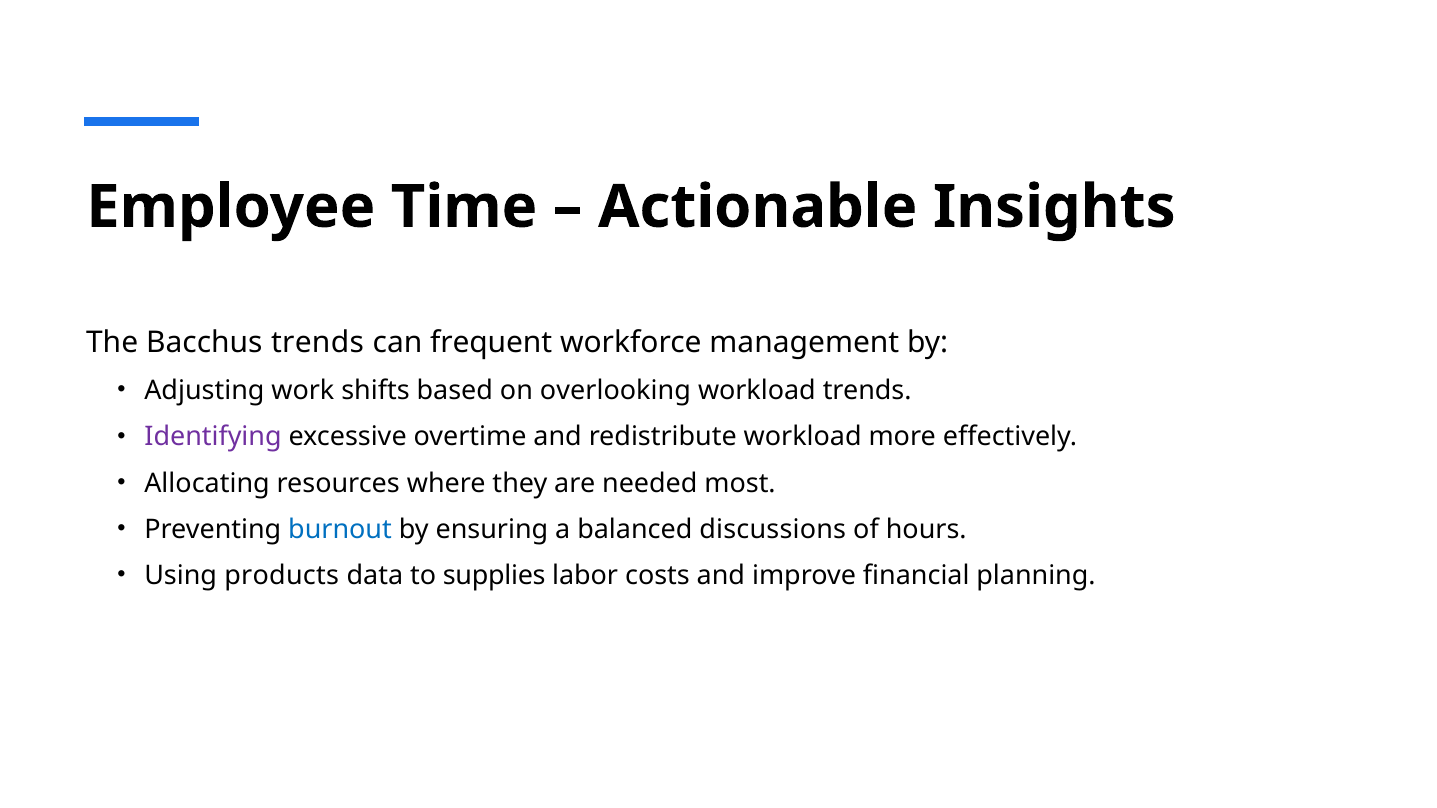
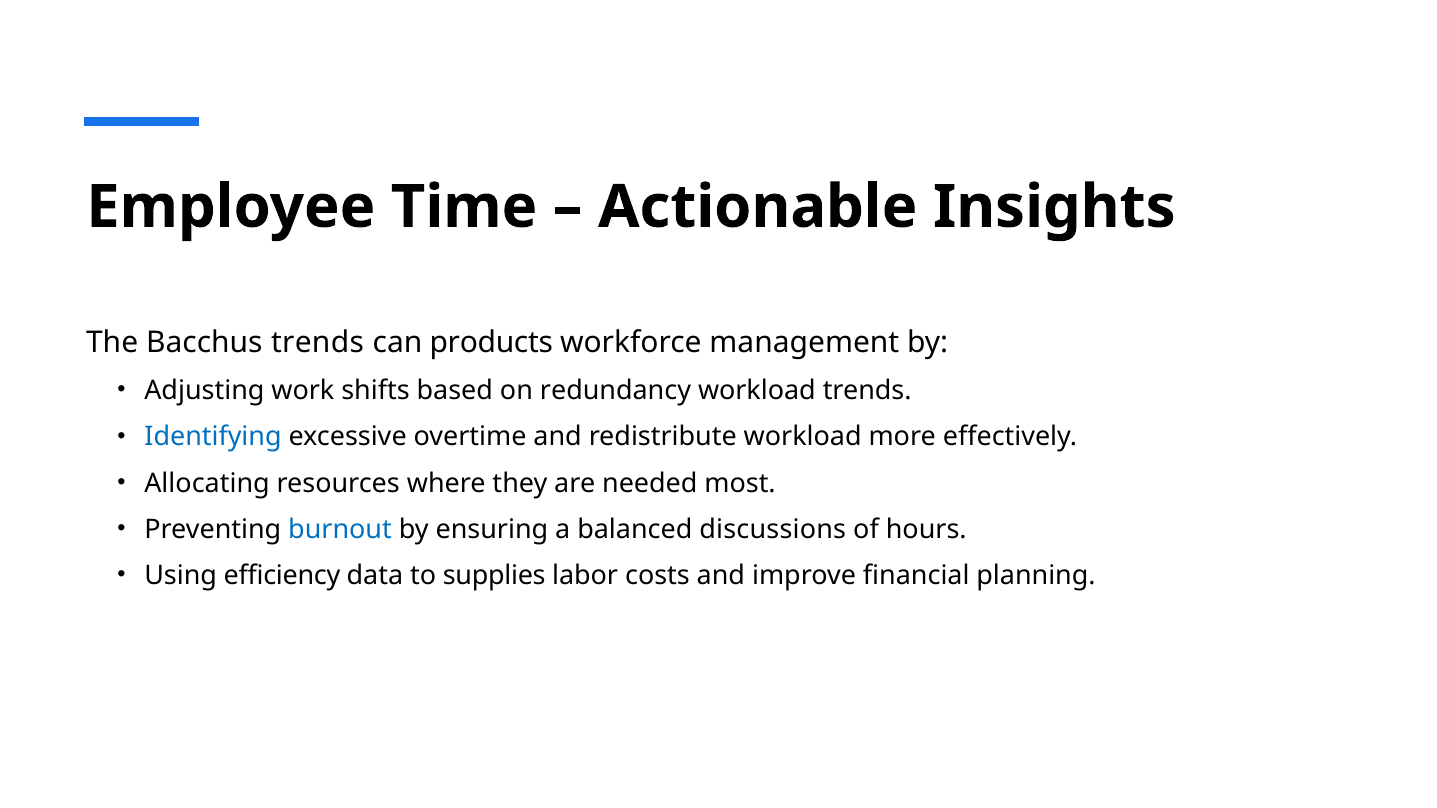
frequent: frequent -> products (491, 343)
overlooking: overlooking -> redundancy (615, 391)
Identifying colour: purple -> blue (213, 437)
products: products -> efficiency (282, 576)
